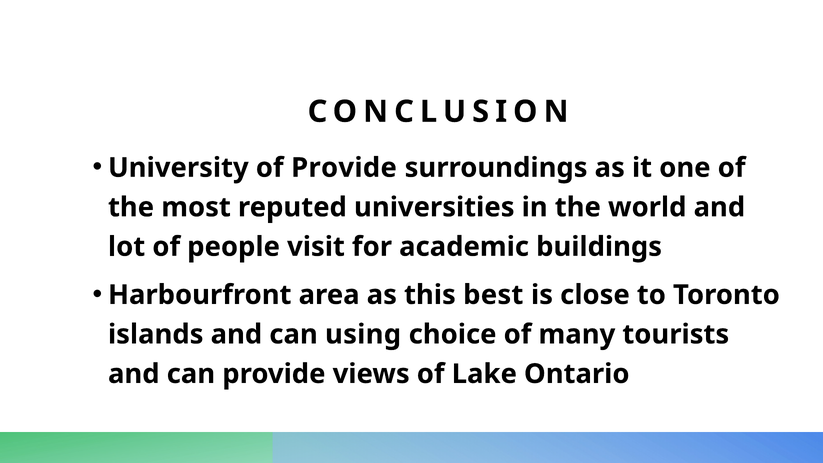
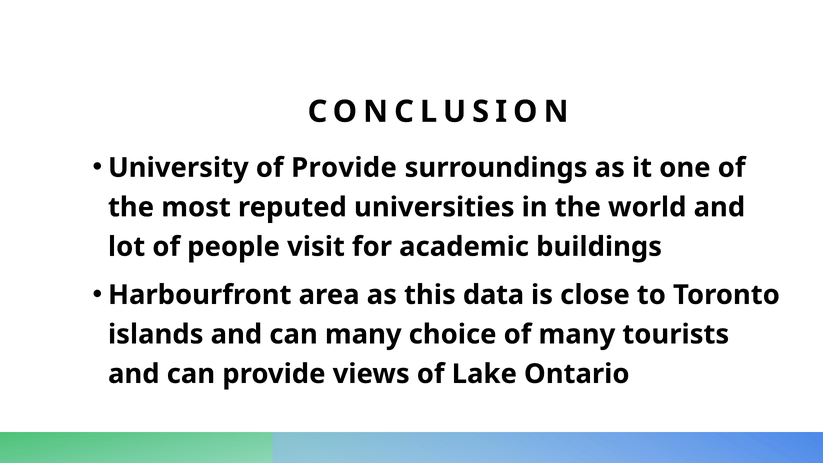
best: best -> data (494, 295)
can using: using -> many (363, 334)
